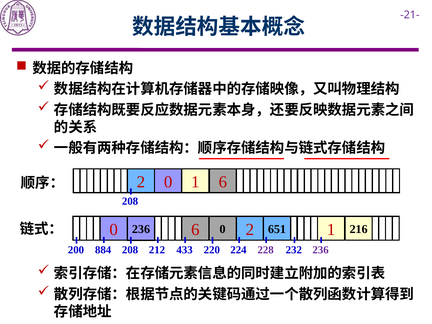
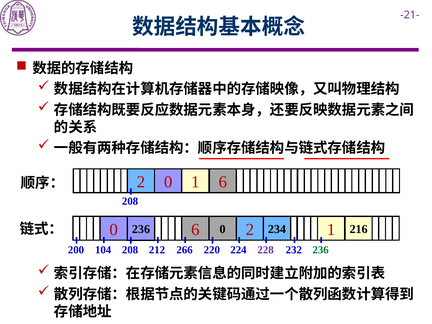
651: 651 -> 234 (277, 229)
884: 884 -> 104 (103, 250)
433: 433 -> 266 (185, 250)
236 colour: purple -> green (321, 250)
